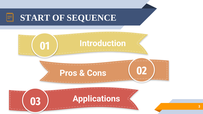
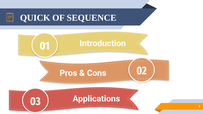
START: START -> QUICK (35, 18)
